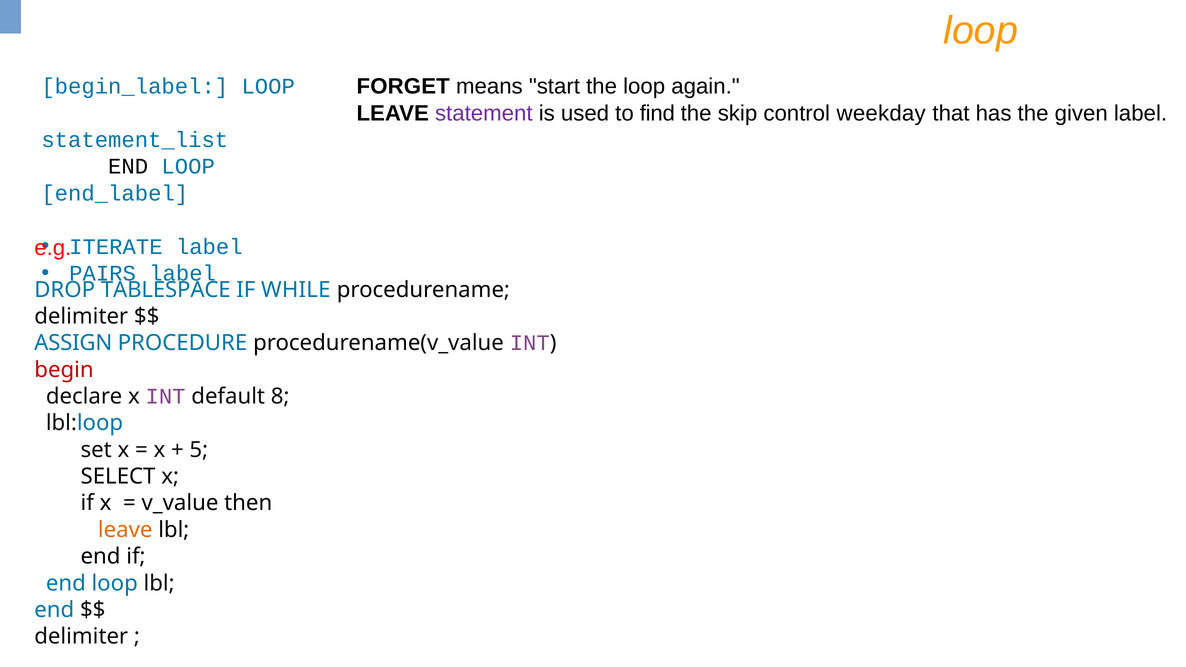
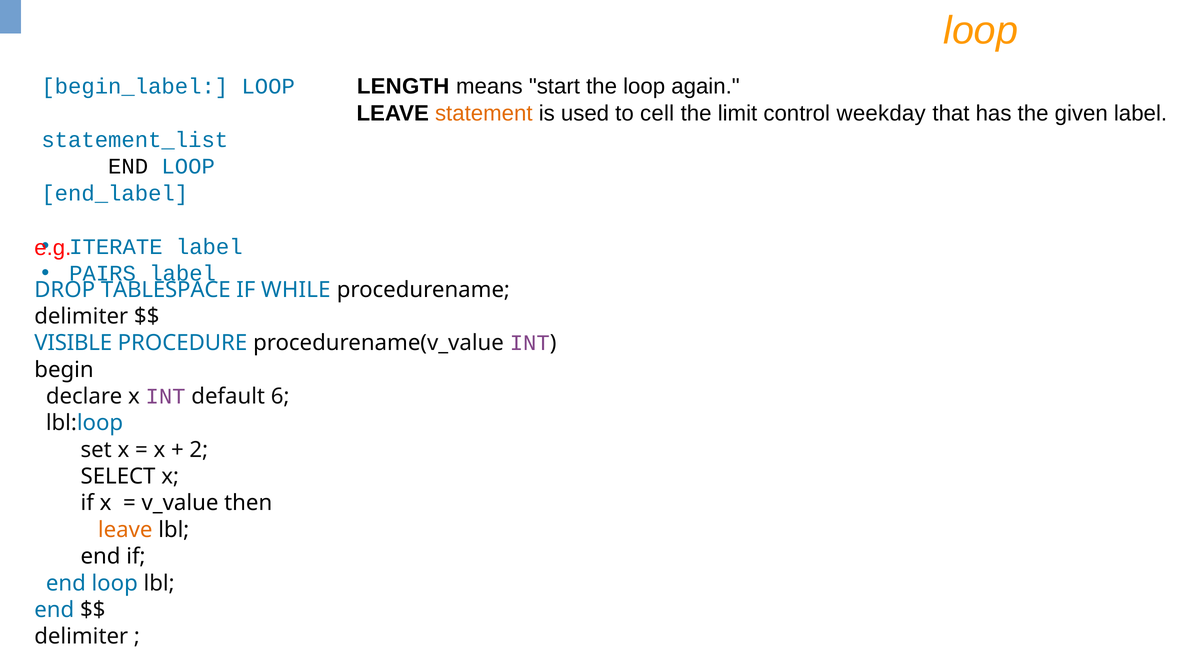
FORGET: FORGET -> LENGTH (403, 87)
statement colour: purple -> orange (484, 113)
find: find -> cell (657, 113)
skip: skip -> limit (737, 113)
ASSIGN: ASSIGN -> VISIBLE (73, 343)
begin colour: red -> black (64, 370)
8: 8 -> 6 (280, 397)
5: 5 -> 2 (199, 450)
